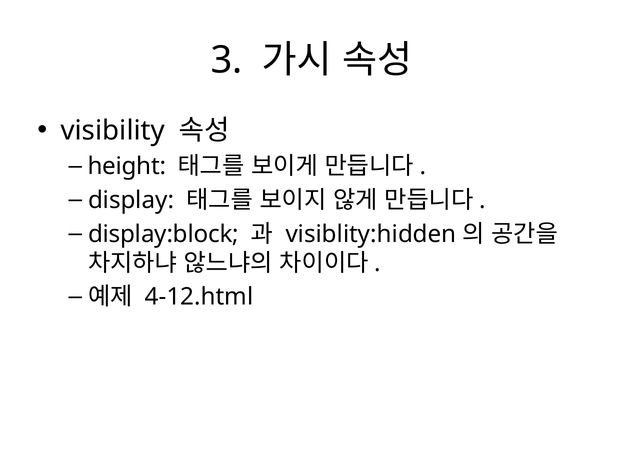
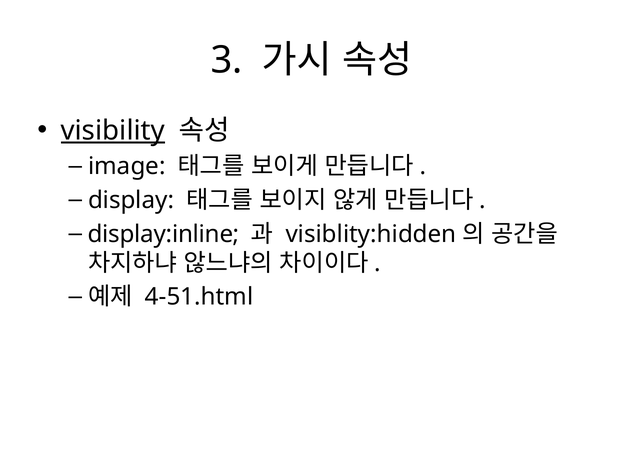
visibility underline: none -> present (113, 131)
height: height -> image (127, 166)
display:block: display:block -> display:inline (164, 234)
4-12.html: 4-12.html -> 4-51.html (199, 297)
